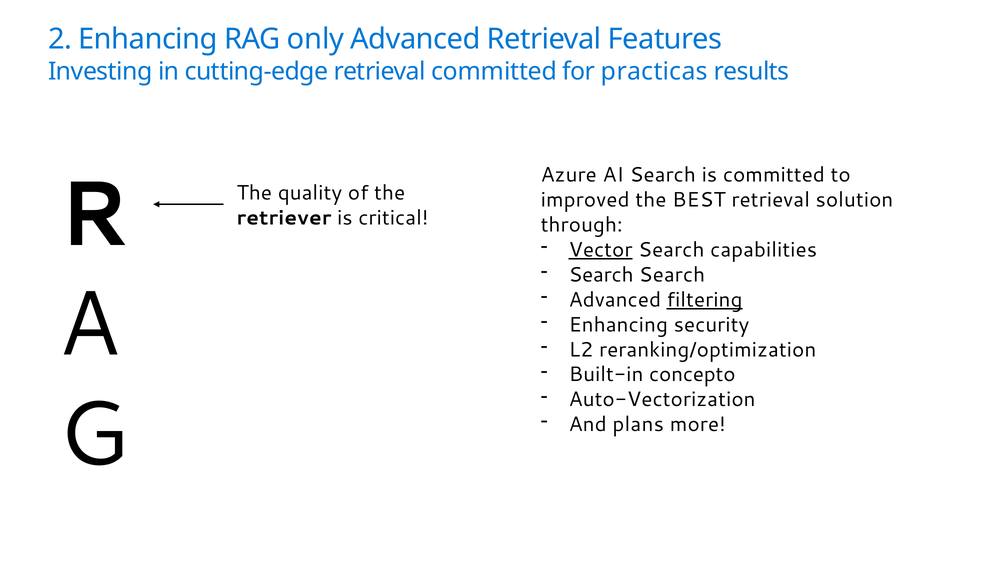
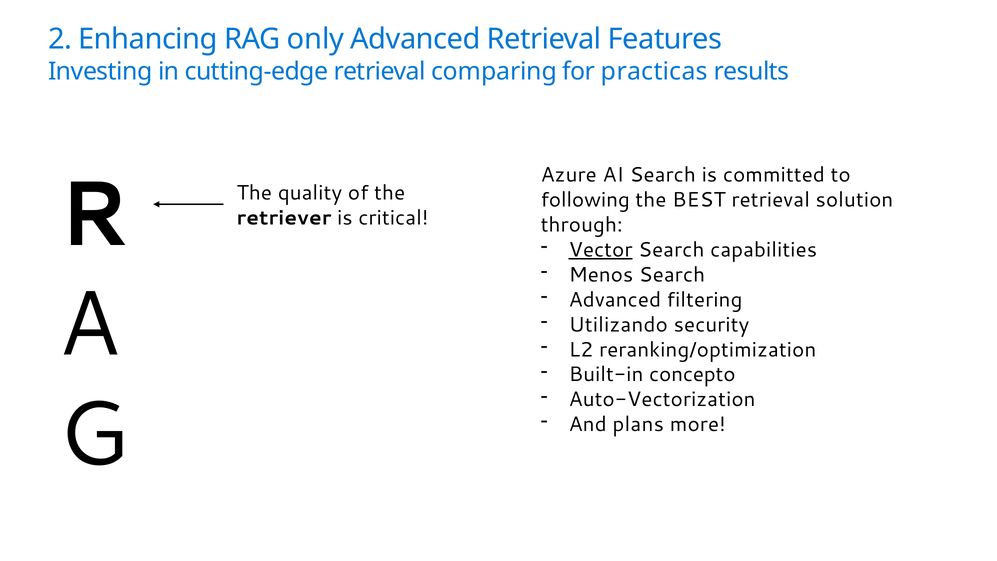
retrieval committed: committed -> comparing (494, 71)
improved: improved -> following (585, 200)
Search: Search -> Menos (601, 275)
filtering underline: present -> none (705, 300)
Enhancing: Enhancing -> Utilizando (618, 325)
